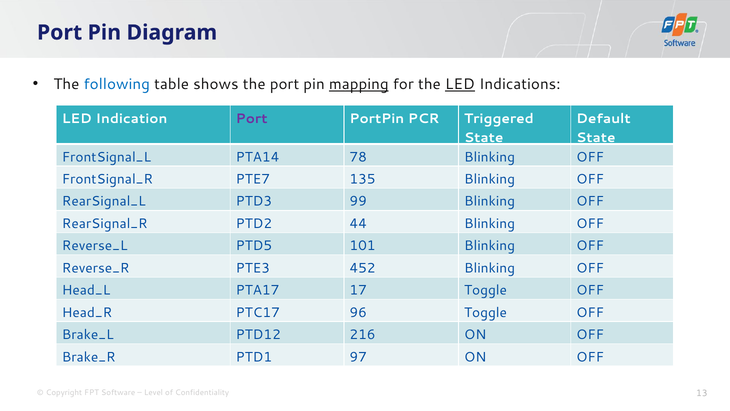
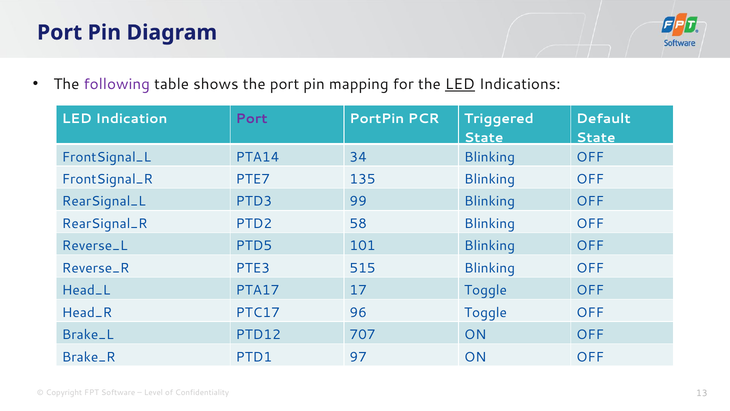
following colour: blue -> purple (117, 84)
mapping underline: present -> none (359, 84)
78: 78 -> 34 (358, 157)
44: 44 -> 58 (358, 223)
452: 452 -> 515 (362, 268)
216: 216 -> 707 (362, 334)
